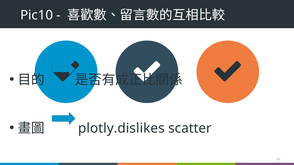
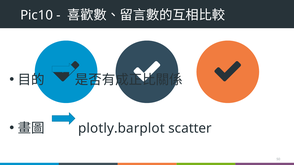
plotly.dislikes: plotly.dislikes -> plotly.barplot (121, 128)
